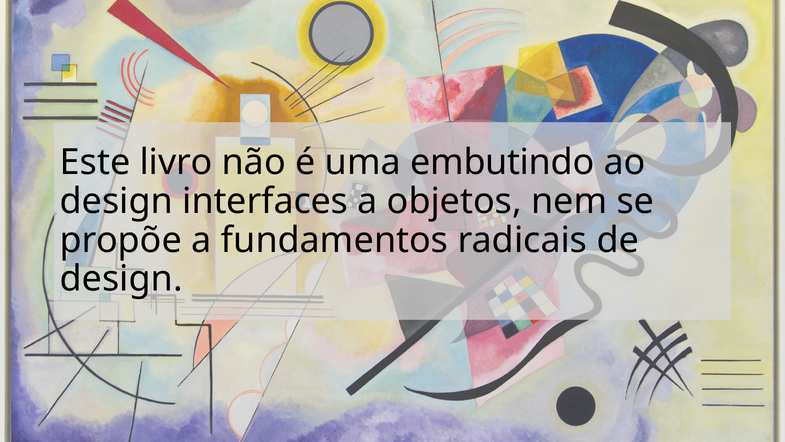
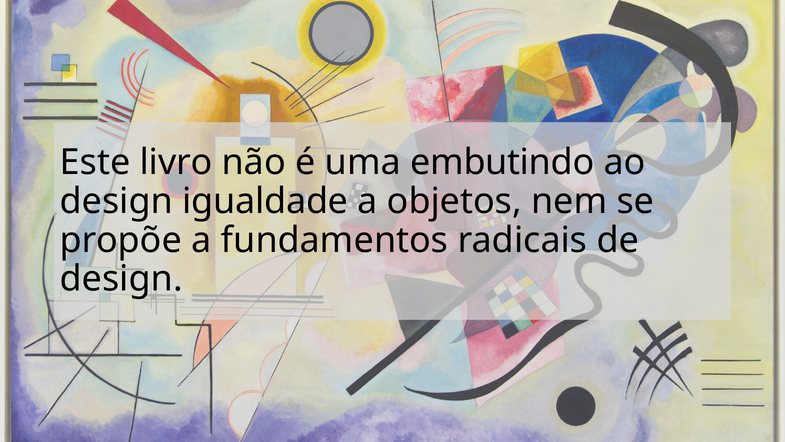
interfaces: interfaces -> igualdade (265, 201)
